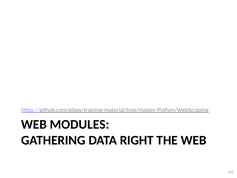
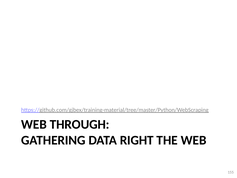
MODULES: MODULES -> THROUGH (80, 124)
